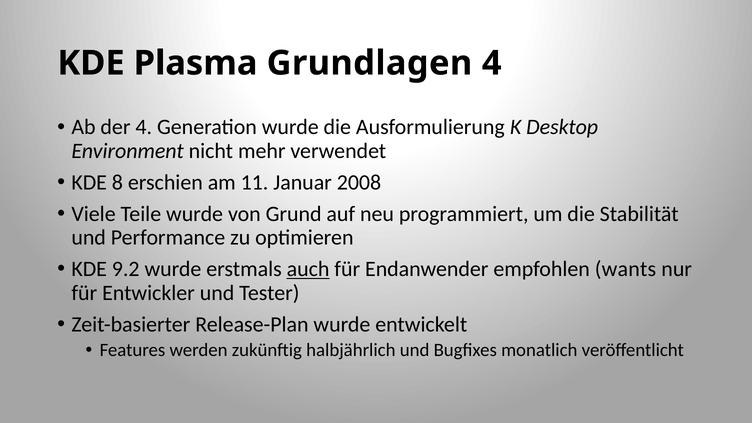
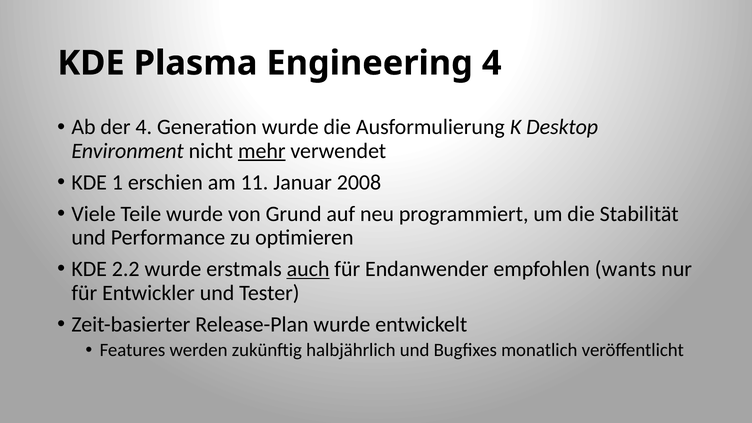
Grundlagen: Grundlagen -> Engineering (370, 63)
mehr underline: none -> present (262, 151)
8: 8 -> 1 (117, 182)
9.2: 9.2 -> 2.2 (126, 269)
